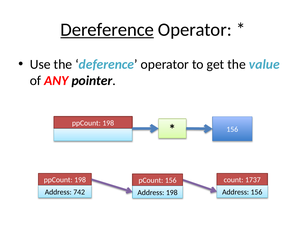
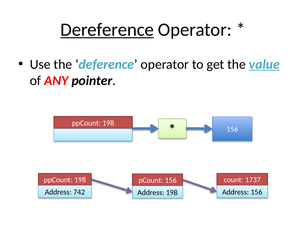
value underline: none -> present (264, 64)
